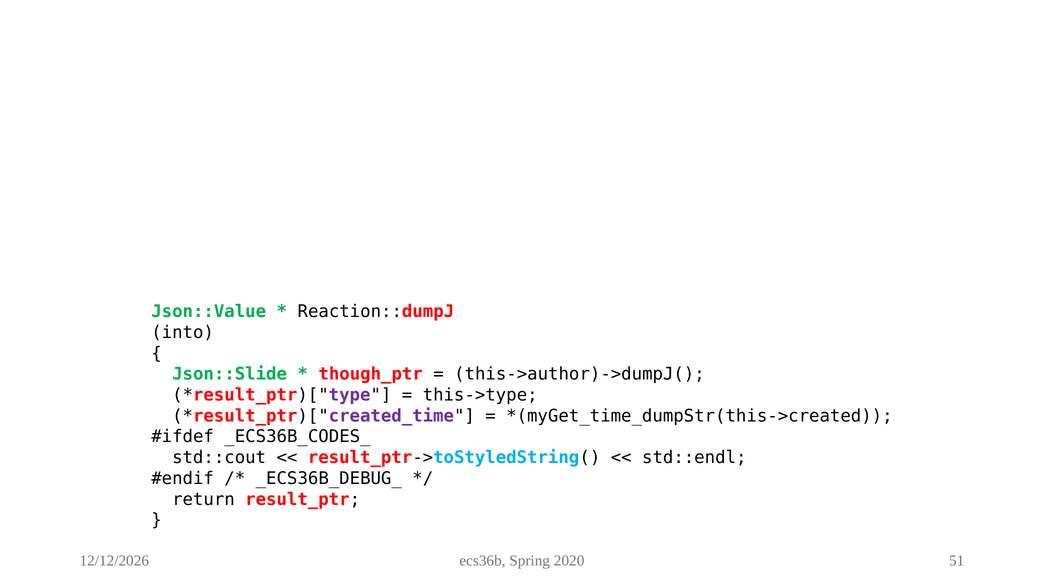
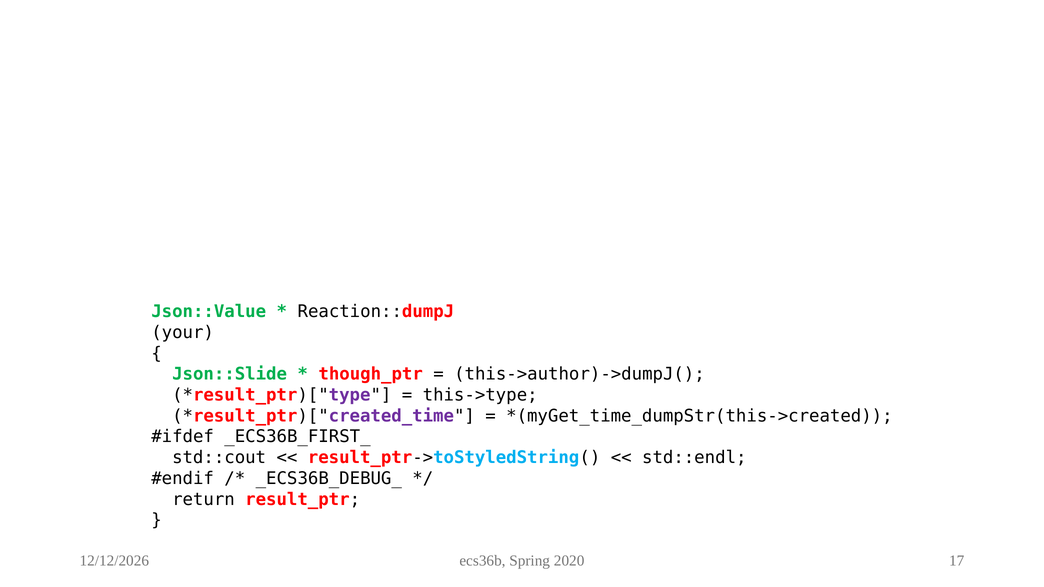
into: into -> your (183, 333)
_ECS36B_CODES_: _ECS36B_CODES_ -> _ECS36B_FIRST_ (297, 437)
51: 51 -> 17 (957, 561)
